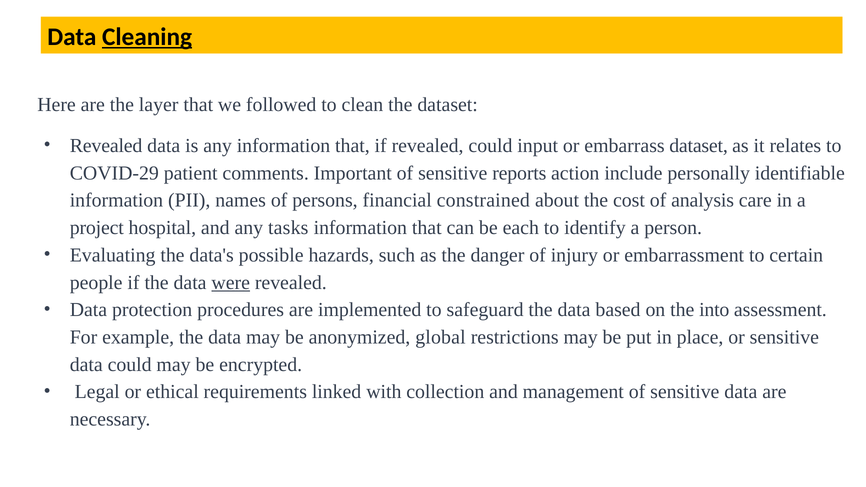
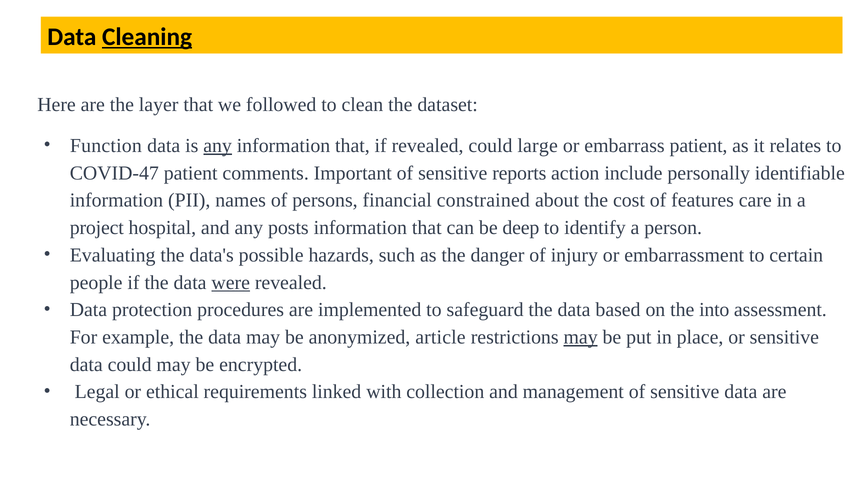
Revealed: Revealed -> Function (106, 146)
any underline: none -> present (218, 146)
input: input -> large (538, 146)
embarrass dataset: dataset -> patient (699, 146)
COVID-29: COVID-29 -> COVID-47 (114, 173)
analysis: analysis -> features (703, 200)
tasks: tasks -> posts (288, 228)
each: each -> deep (521, 228)
global: global -> article (440, 337)
may underline: none -> present (581, 337)
